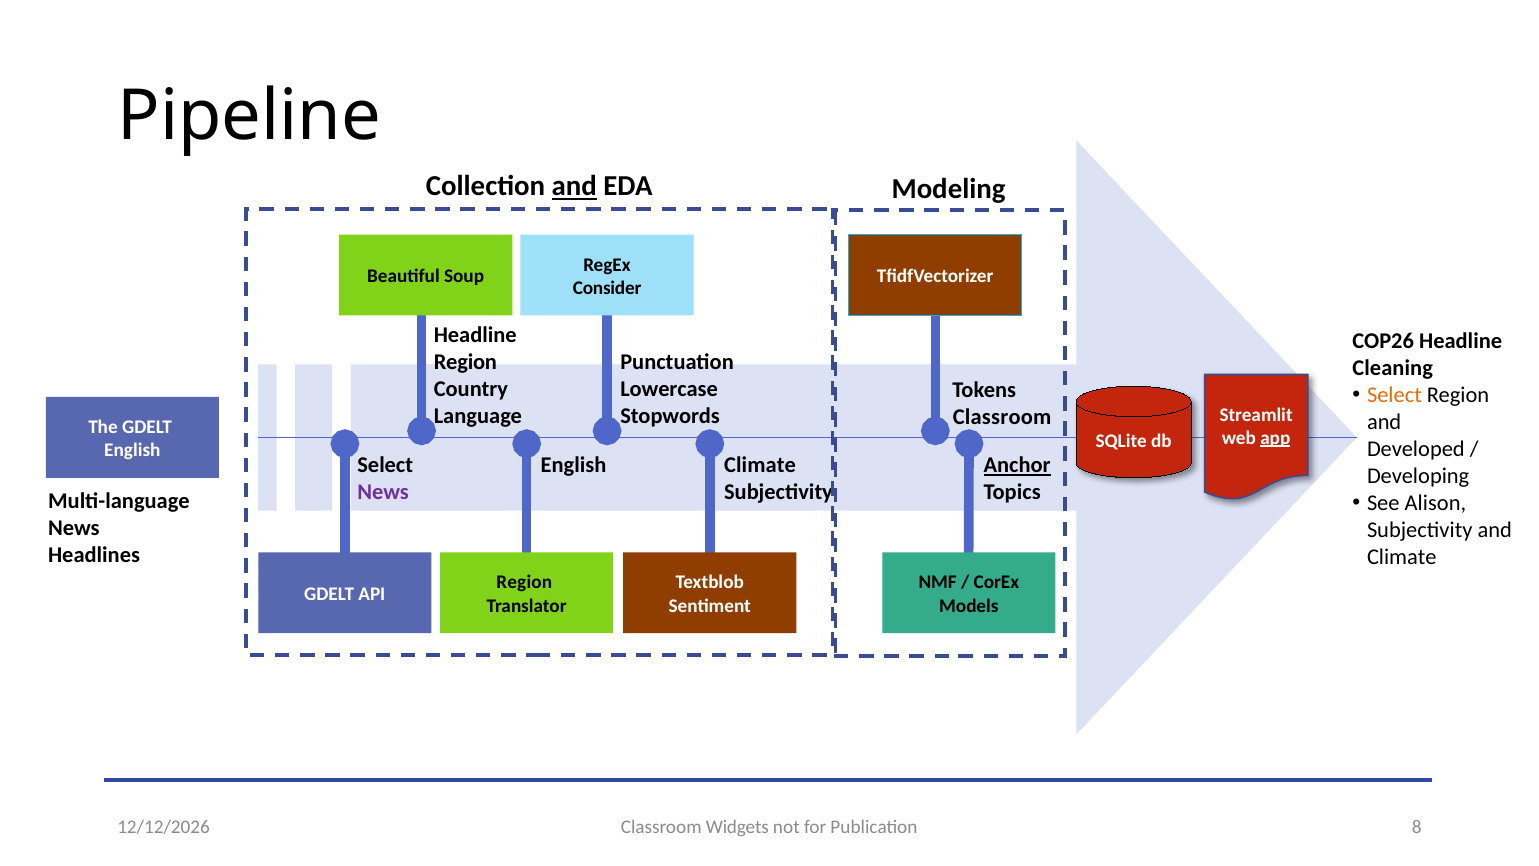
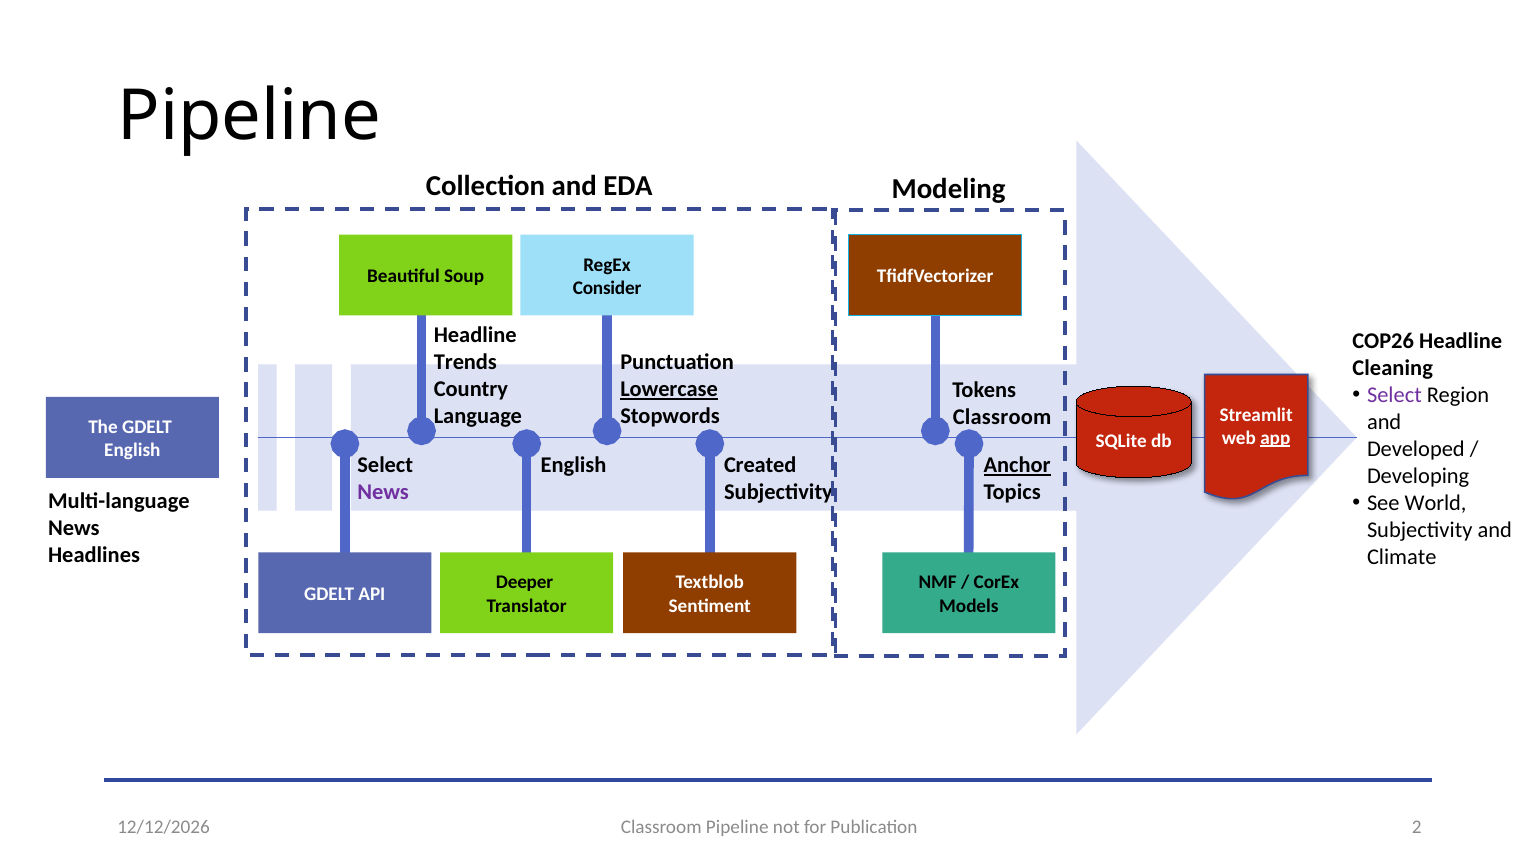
and underline: present -> none (574, 186)
Region: Region -> Trends (465, 362)
Lowercase underline: none -> present (669, 389)
Select colour: orange -> purple (1394, 395)
English Climate: Climate -> Created (760, 465)
Alison: Alison -> World (1436, 503)
Region: Region -> Deeper (524, 582)
Classroom Widgets: Widgets -> Pipeline (737, 827)
8: 8 -> 2 (1417, 827)
